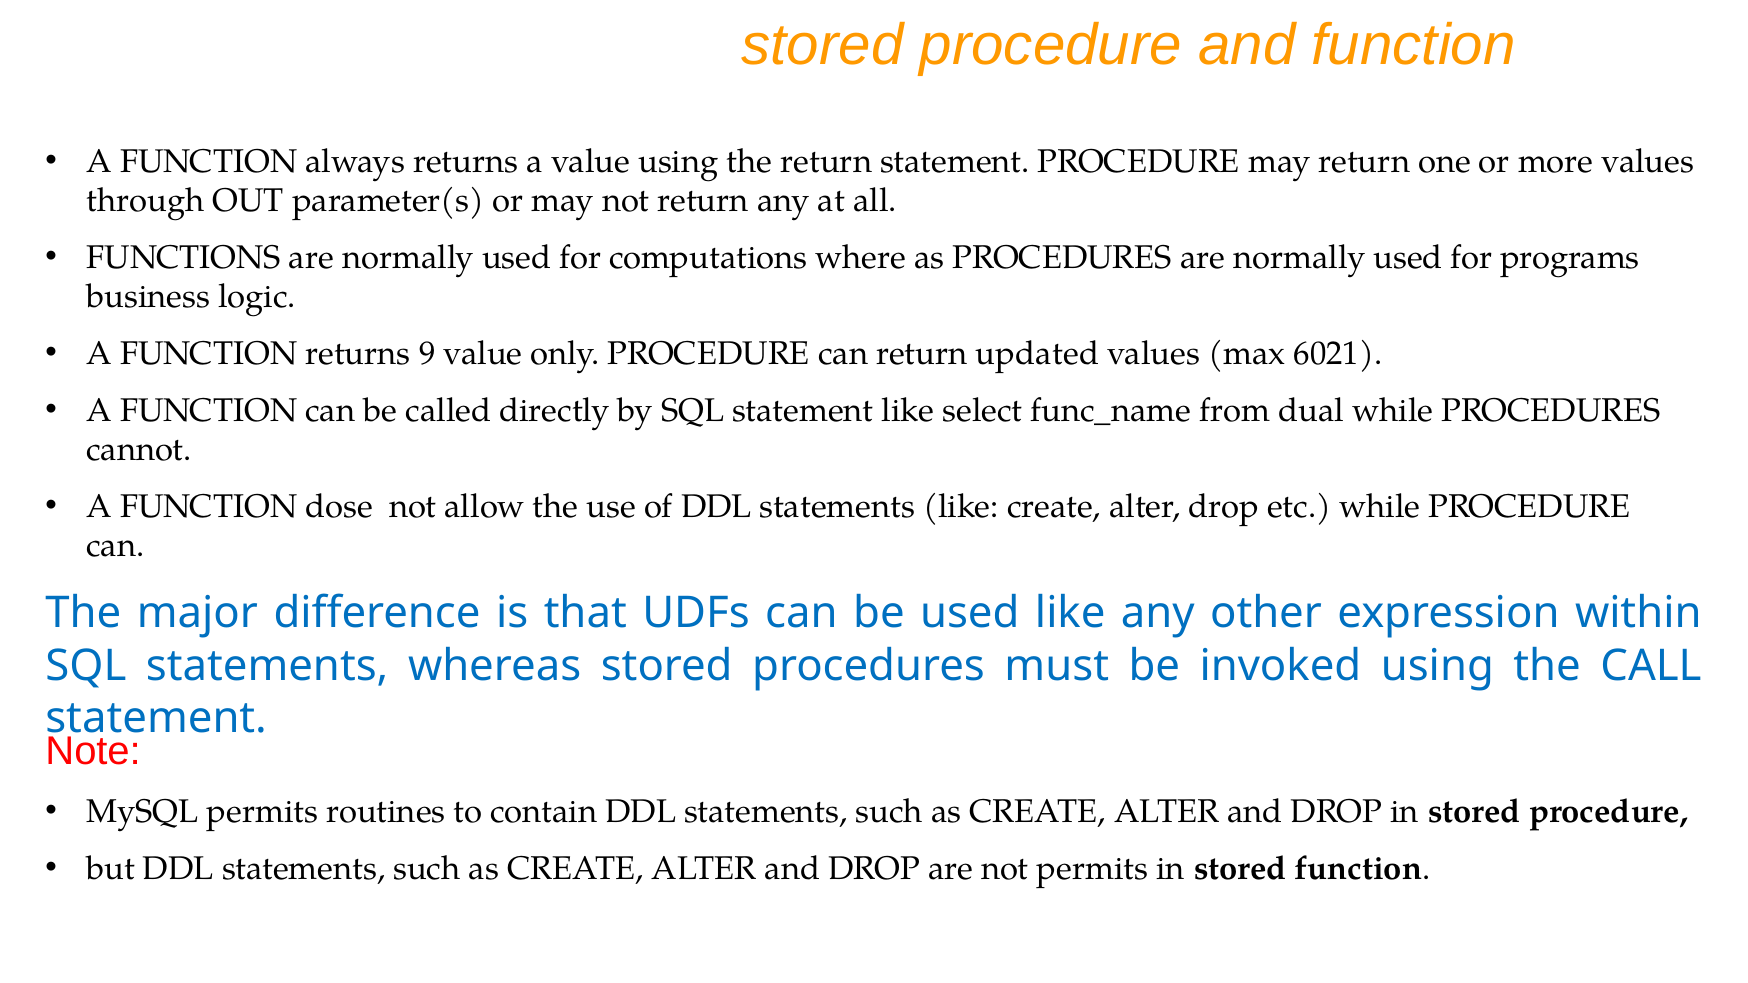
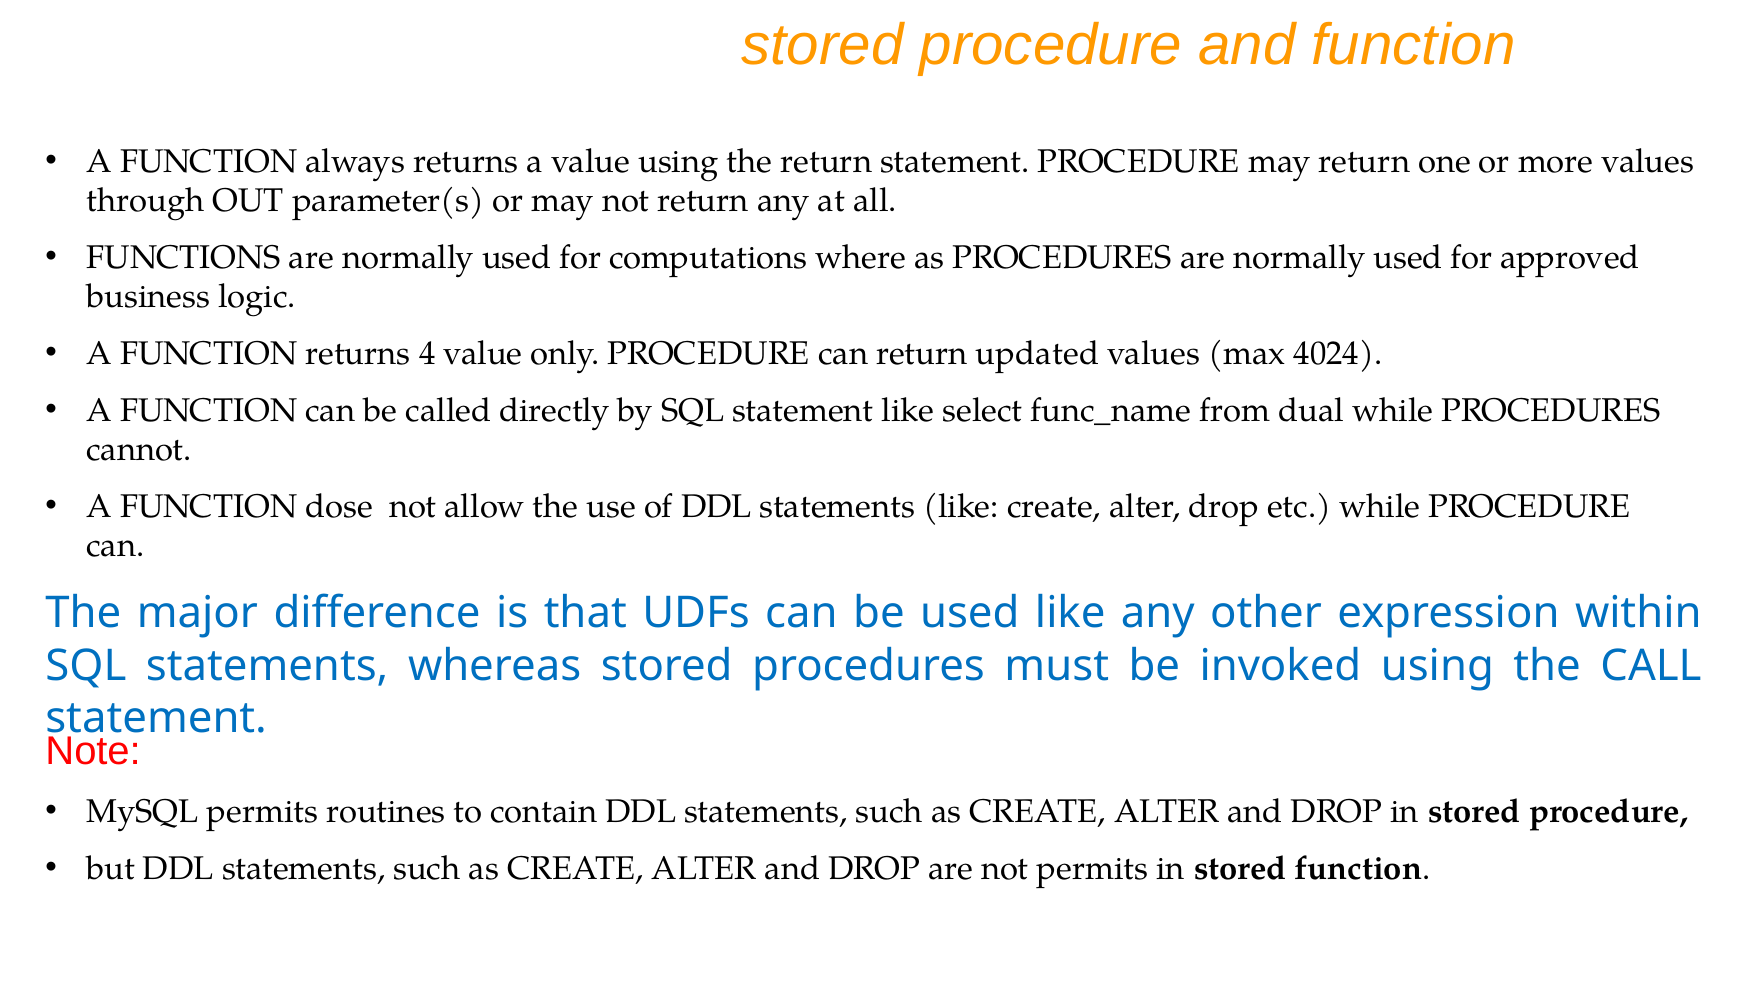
programs: programs -> approved (1570, 258)
9: 9 -> 4 (427, 354)
6021: 6021 -> 4024 (1338, 354)
